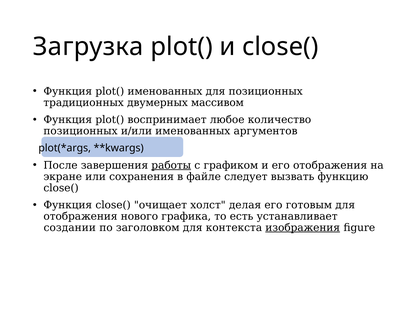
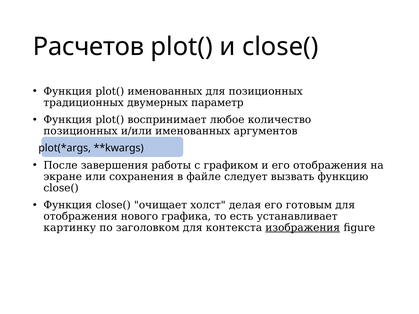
Загрузка: Загрузка -> Расчетов (88, 47)
массивом: массивом -> параметр (217, 103)
работы underline: present -> none (171, 165)
создании: создании -> картинку (70, 228)
